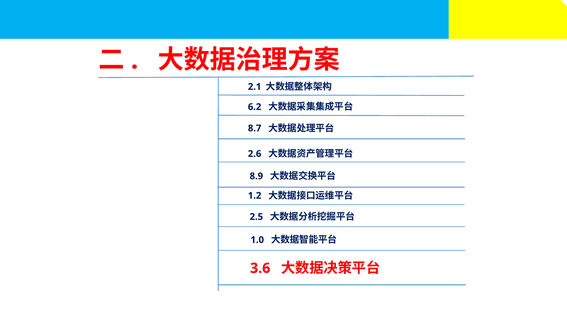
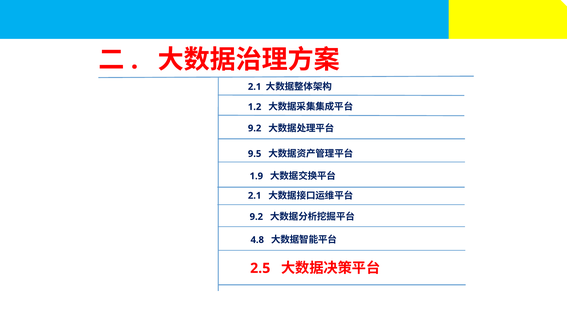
6.2: 6.2 -> 1.2 (255, 107)
8.7: 8.7 -> 9.2 (255, 128)
2.6: 2.6 -> 9.5 (255, 154)
8.9: 8.9 -> 1.9 (256, 176)
1.2: 1.2 -> 2.1 (255, 196)
2.5: 2.5 -> 9.2 (256, 217)
1.0: 1.0 -> 4.8 (257, 240)
3.6: 3.6 -> 2.5 (260, 268)
